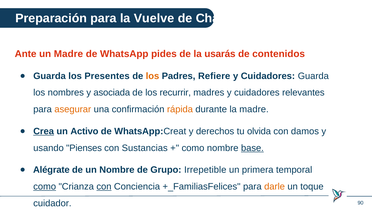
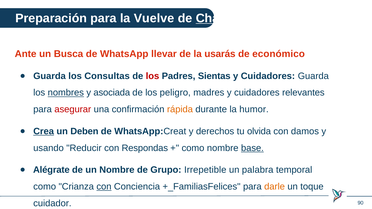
Chat underline: none -> present (210, 18)
un Madre: Madre -> Busca (69, 54)
pides: pides -> llevar (164, 54)
contenidos: contenidos -> económico (279, 54)
Presentes: Presentes -> Consultas (107, 76)
los colour: orange -> red (152, 76)
Refiere: Refiere -> Sientas (214, 76)
nombres underline: none -> present (66, 93)
recurrir: recurrir -> peligro (175, 93)
asegurar colour: orange -> red (73, 110)
la madre: madre -> humor (254, 110)
Activo: Activo -> Deben (84, 131)
Pienses: Pienses -> Reducir (84, 148)
Sustancias: Sustancias -> Respondas (145, 148)
primera: primera -> palabra (258, 170)
como underline: present -> none (45, 187)
